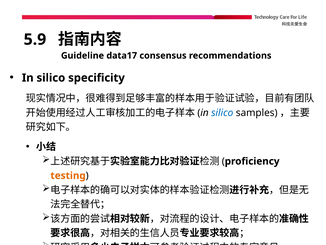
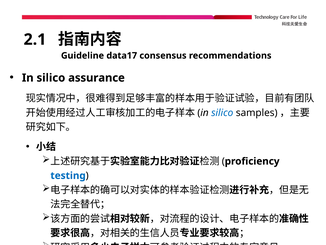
5.9: 5.9 -> 2.1 (35, 39)
specificity: specificity -> assurance (96, 78)
testing colour: orange -> blue (68, 175)
